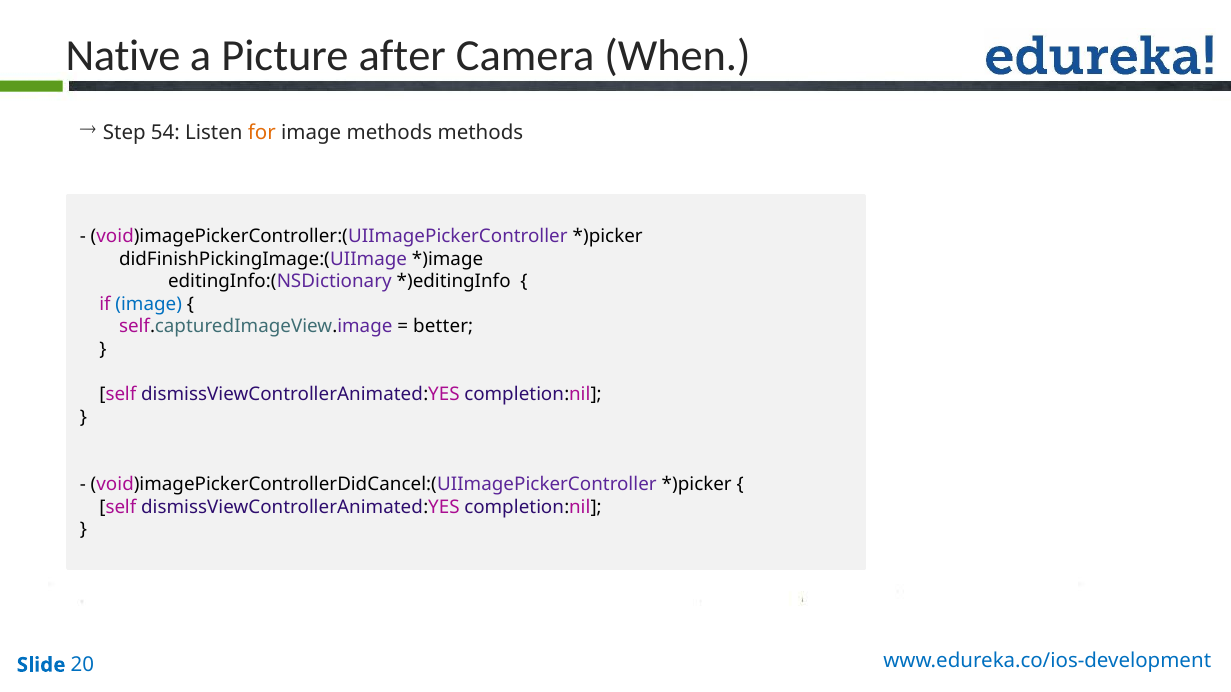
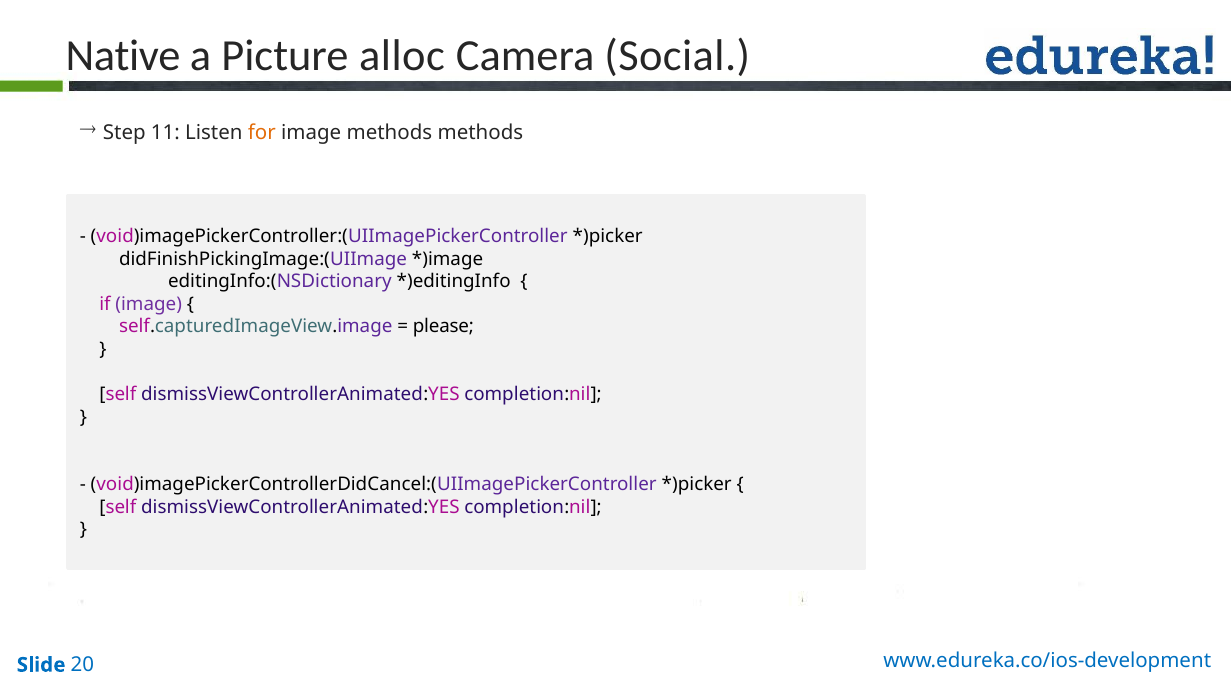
after: after -> alloc (402, 55)
When: When -> Social (677, 55)
54: 54 -> 11 (165, 132)
image colour: blue -> purple (149, 304)
better: better -> please (443, 327)
